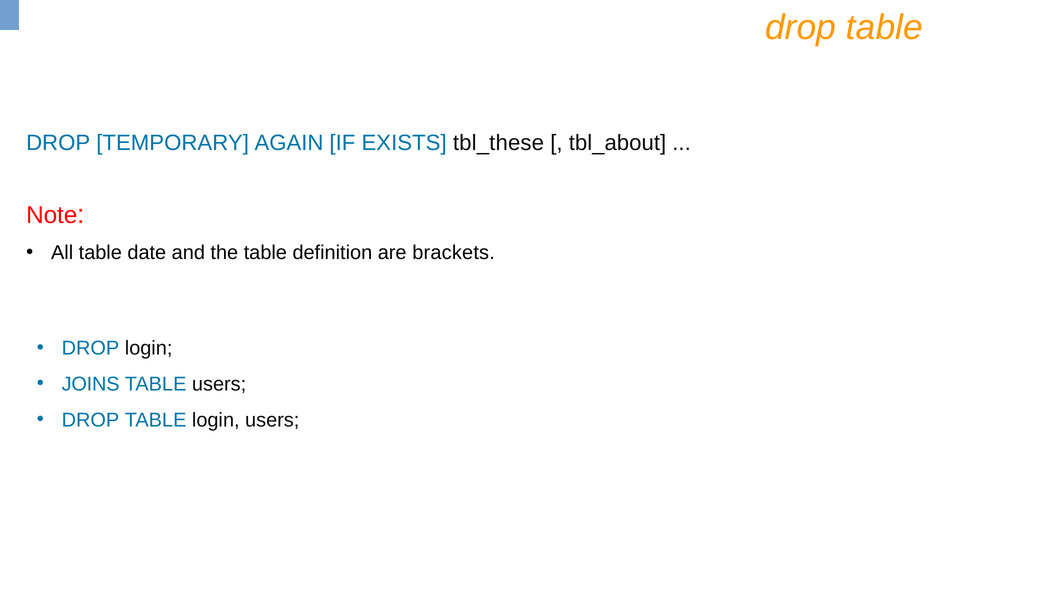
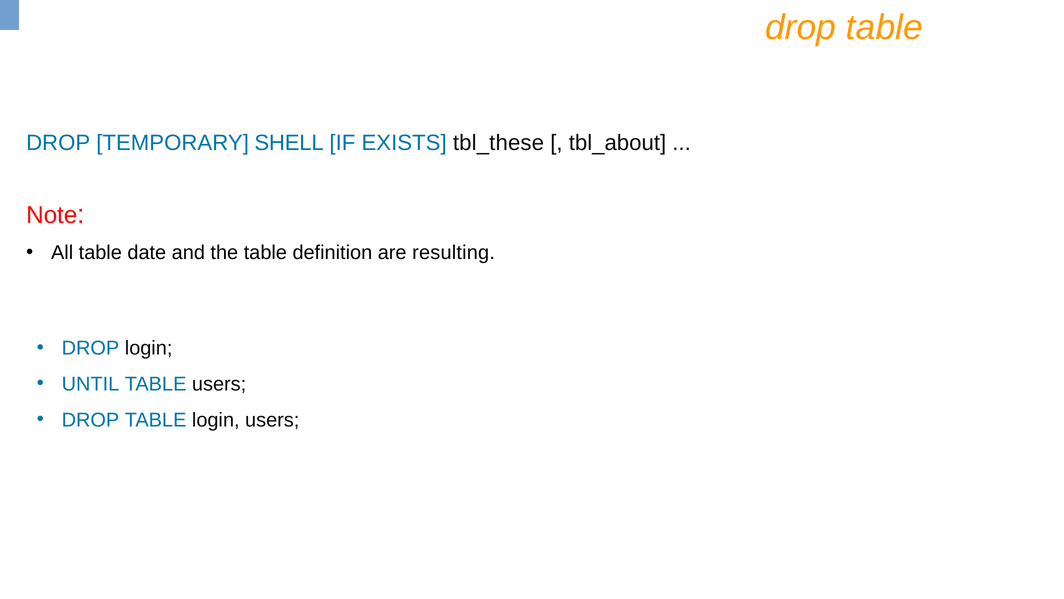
AGAIN: AGAIN -> SHELL (289, 143)
brackets: brackets -> resulting (454, 252)
JOINS: JOINS -> UNTIL (90, 384)
